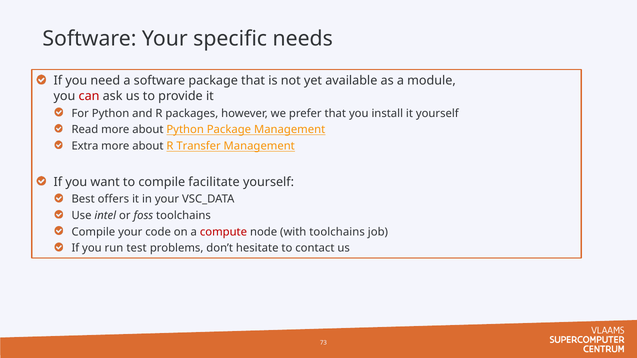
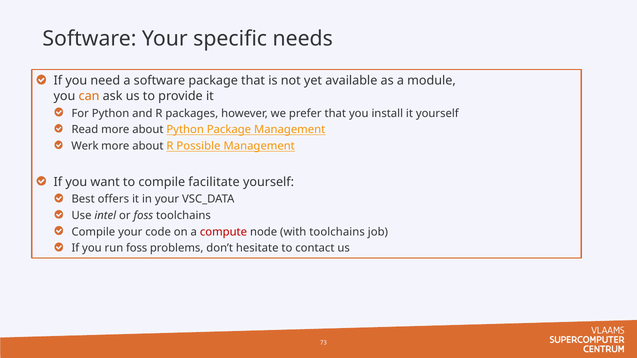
can colour: red -> orange (89, 96)
Extra: Extra -> Werk (85, 146)
Transfer: Transfer -> Possible (198, 146)
run test: test -> foss (137, 248)
